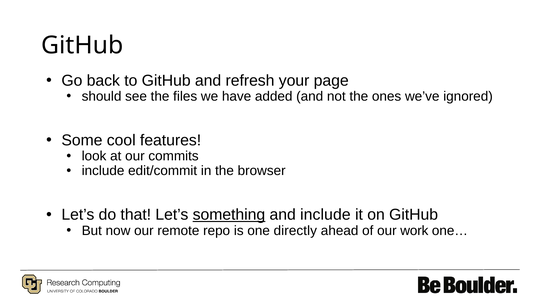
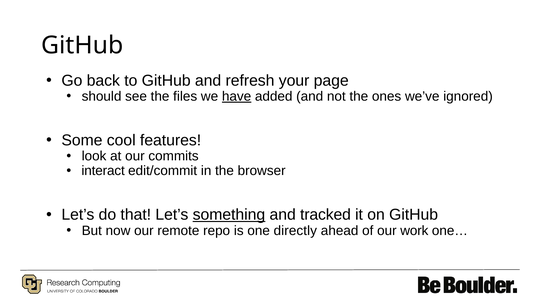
have underline: none -> present (237, 96)
include: include -> interact (103, 171)
and include: include -> tracked (326, 215)
